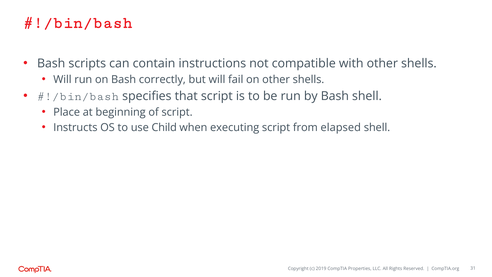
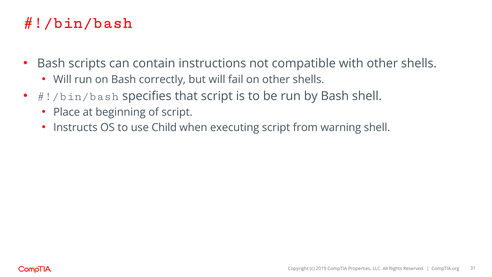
elapsed: elapsed -> warning (341, 127)
